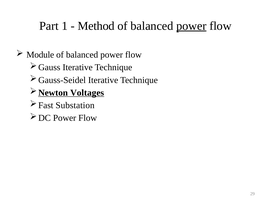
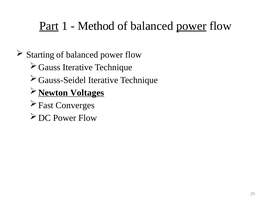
Part underline: none -> present (49, 26)
Module: Module -> Starting (40, 55)
Substation: Substation -> Converges (75, 105)
